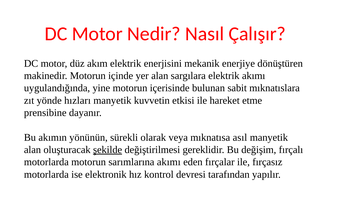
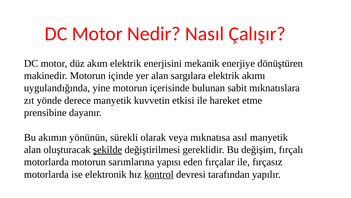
hızları: hızları -> derece (78, 100)
sarımlarına akımı: akımı -> yapısı (169, 162)
kontrol underline: none -> present (159, 174)
